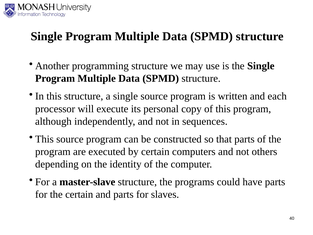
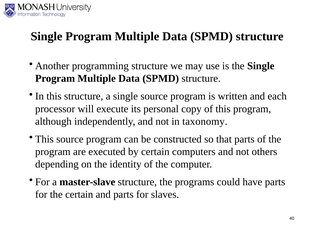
sequences: sequences -> taxonomy (205, 121)
